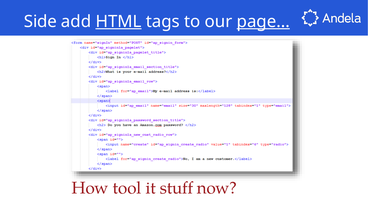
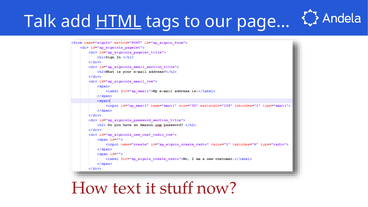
Side: Side -> Talk (40, 22)
page underline: present -> none (263, 22)
tool: tool -> text (127, 188)
